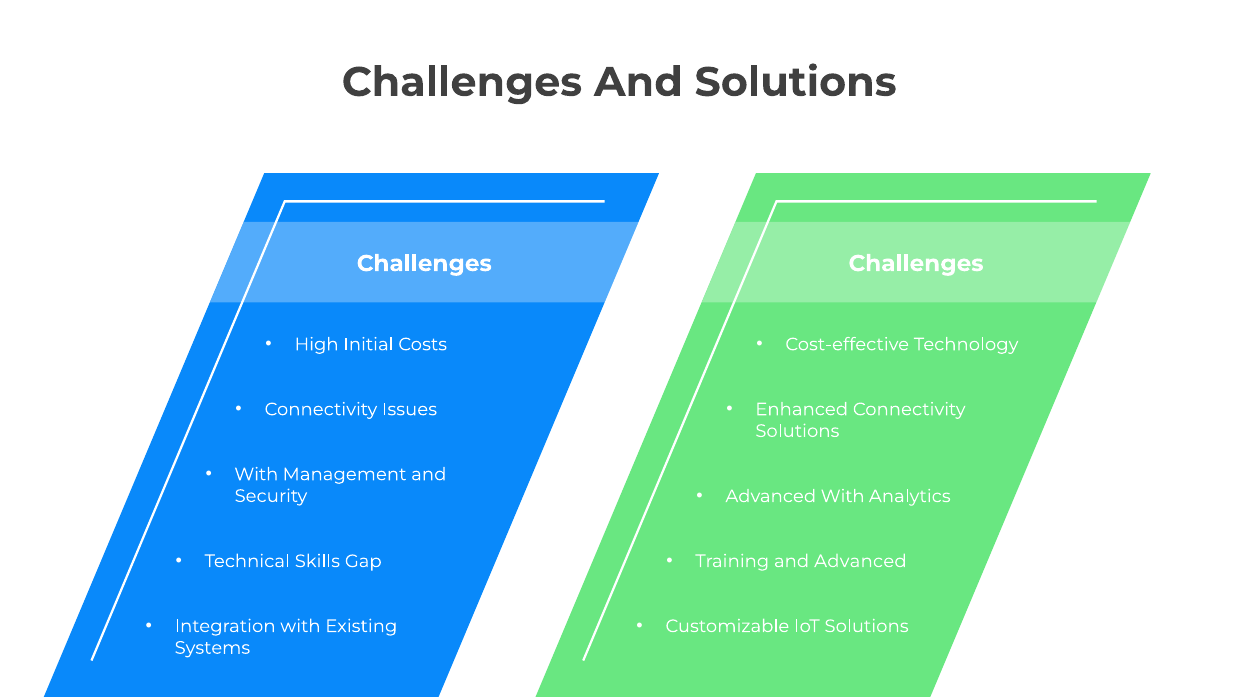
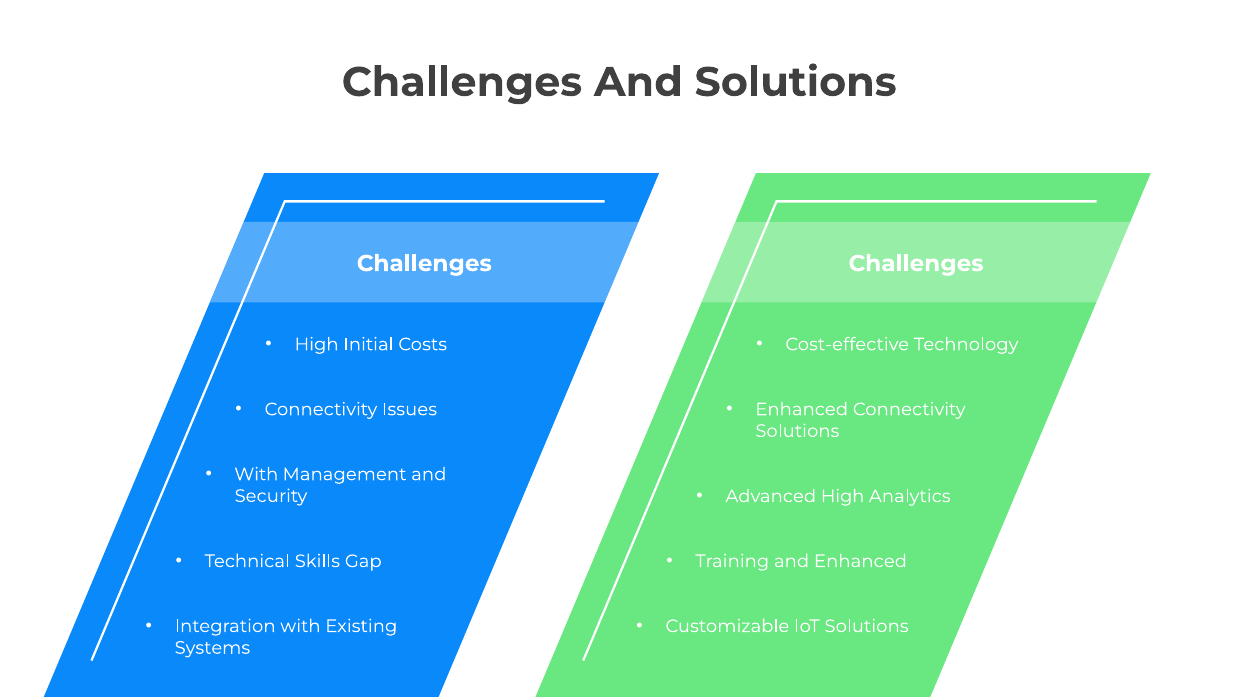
Advanced With: With -> High (843, 496)
and Advanced: Advanced -> Enhanced (860, 561)
